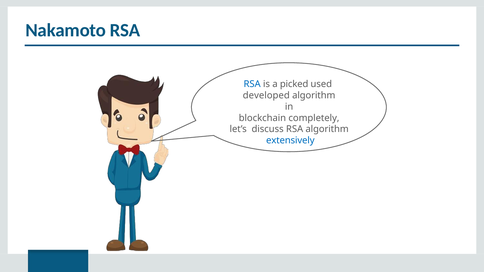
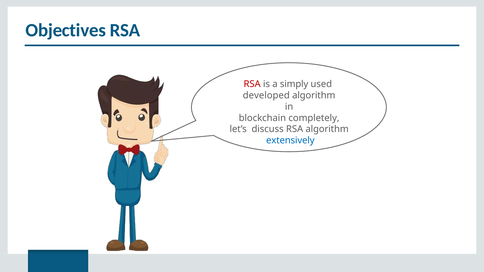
Nakamoto: Nakamoto -> Objectives (66, 30)
RSA colour: blue -> red (252, 84)
picked: picked -> simply (294, 84)
